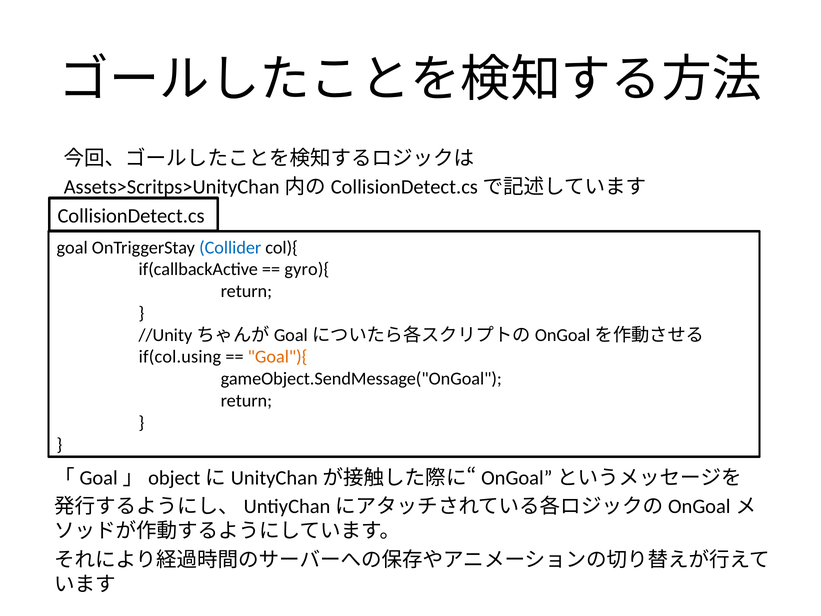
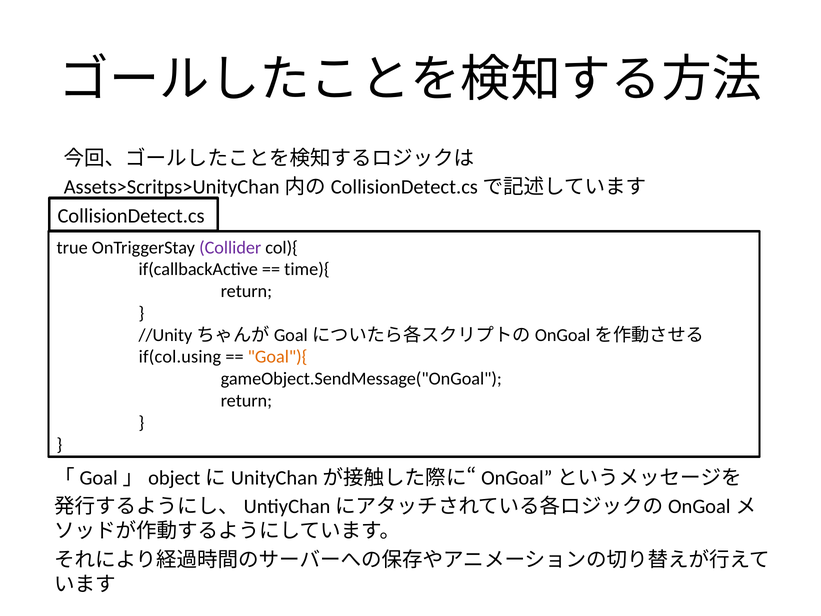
goal: goal -> true (72, 247)
Collider colour: blue -> purple (230, 247)
gyro){: gyro){ -> time){ (307, 269)
